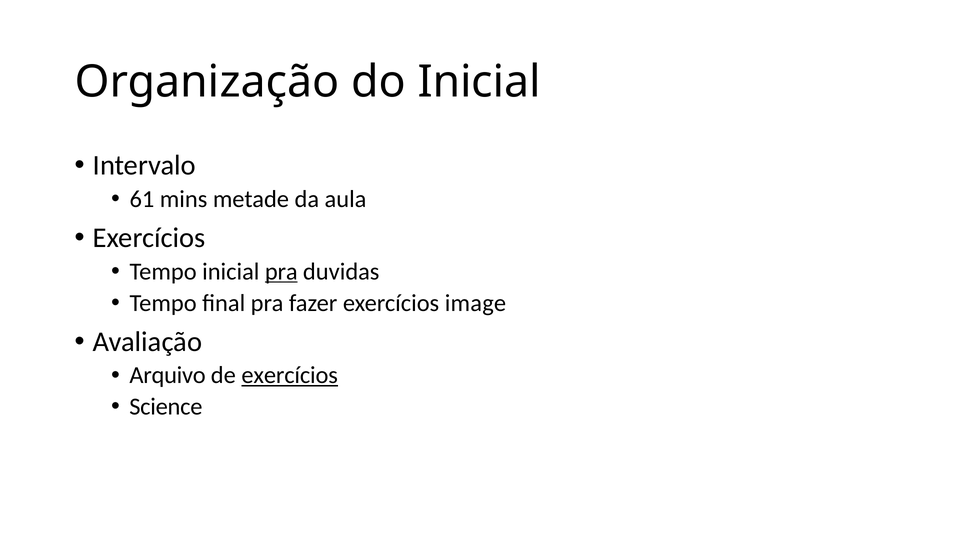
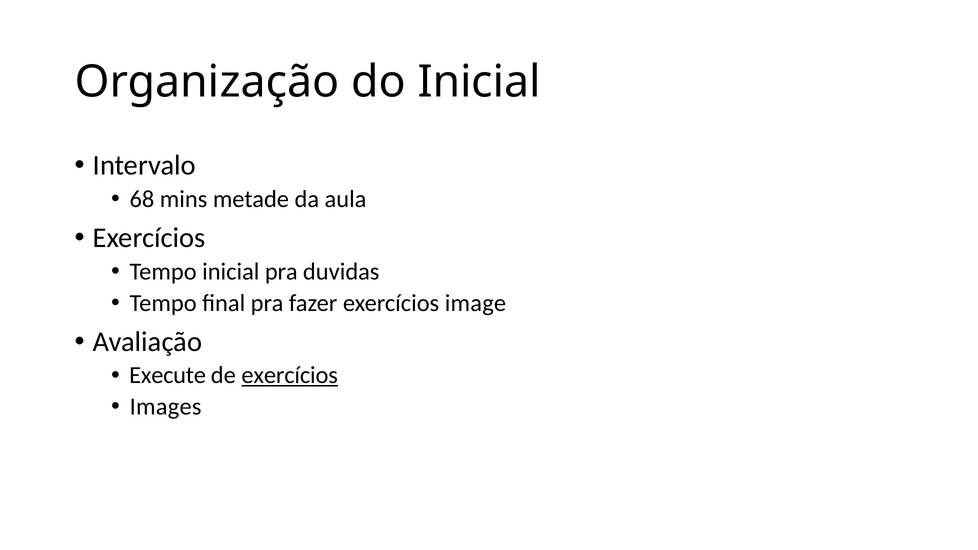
61: 61 -> 68 (142, 199)
pra underline: present -> none (281, 272)
Arquivo: Arquivo -> Execute (168, 376)
Science: Science -> Images (166, 407)
